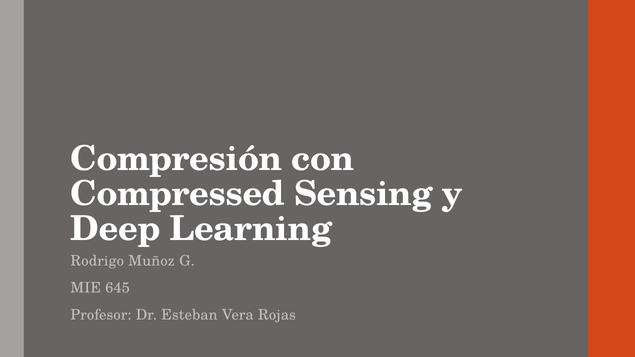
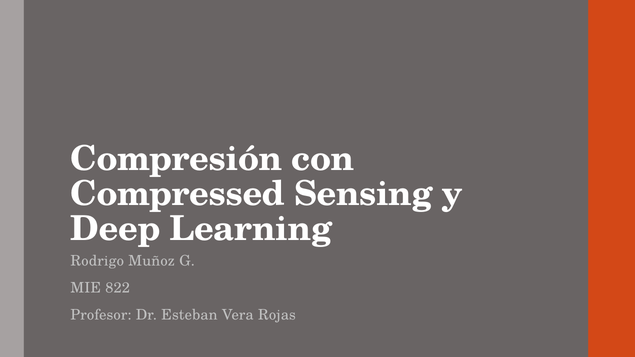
645: 645 -> 822 (118, 288)
